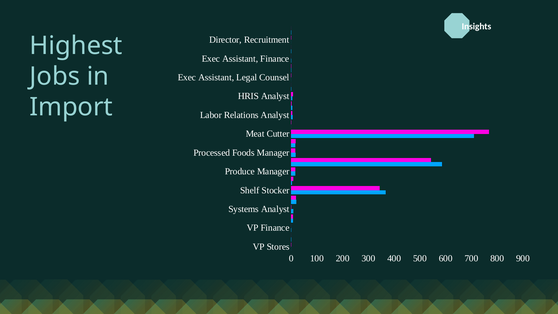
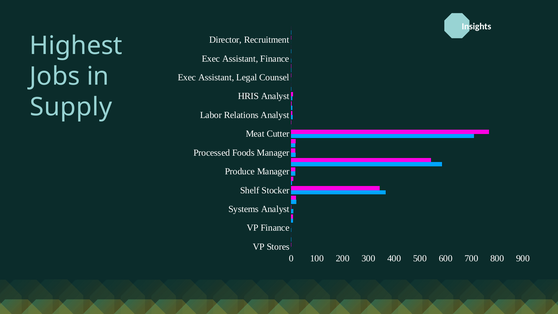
Import: Import -> Supply (71, 107)
